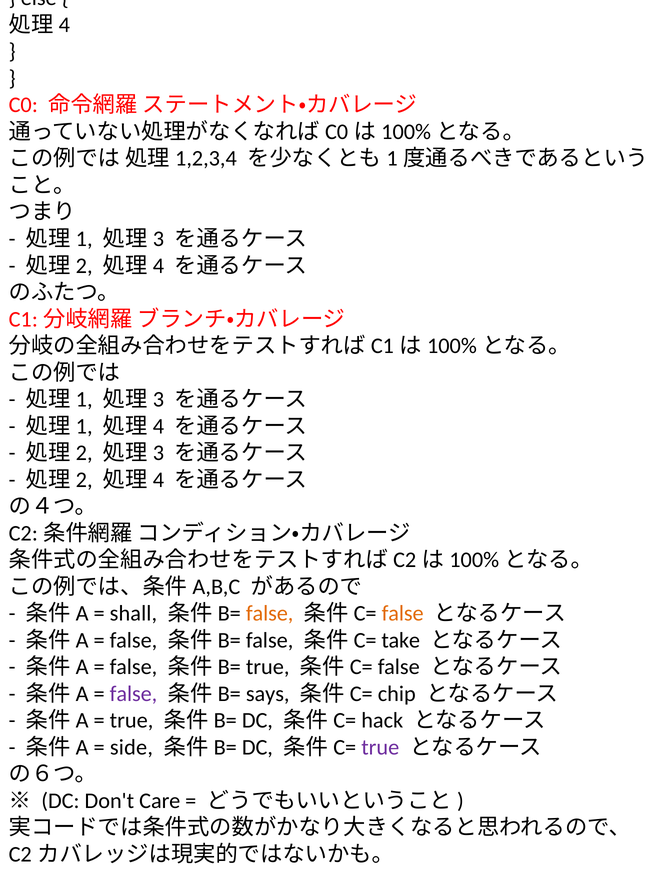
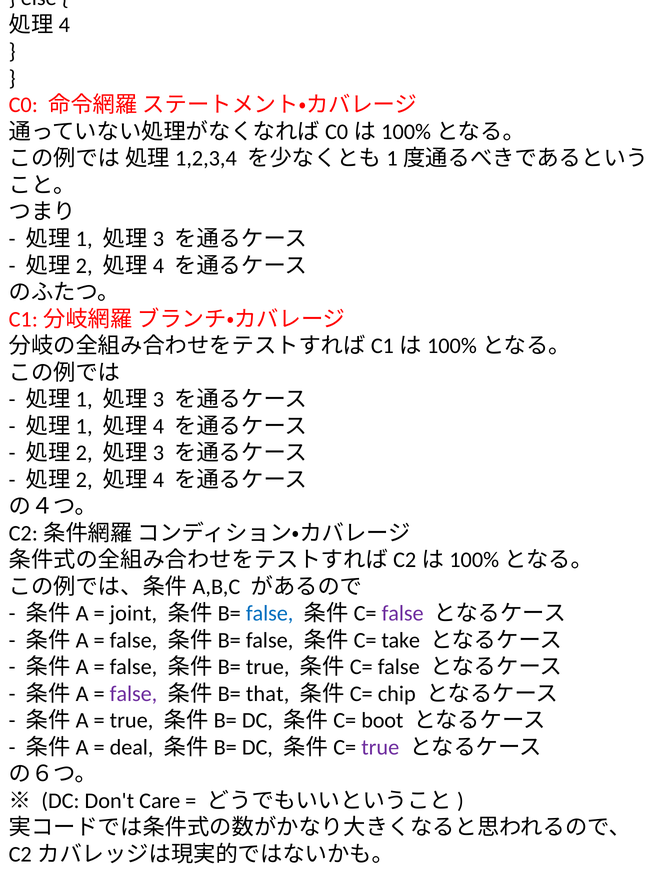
shall: shall -> joint (133, 614)
false colour: orange -> blue (270, 614)
false colour: orange -> purple (403, 614)
says: says -> that (268, 694)
hack: hack -> boot (382, 721)
side: side -> deal (132, 747)
